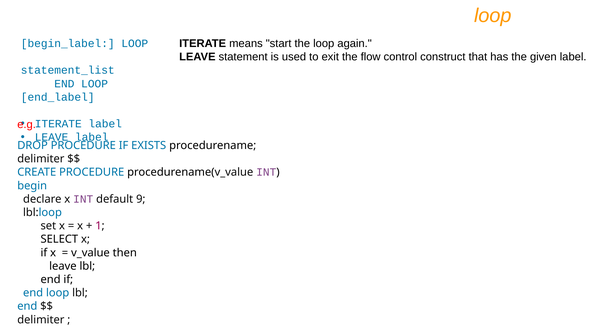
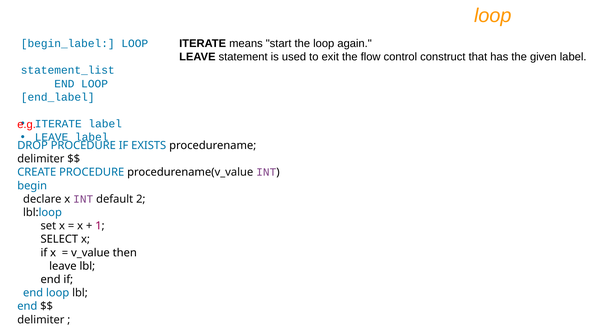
9: 9 -> 2 (141, 199)
